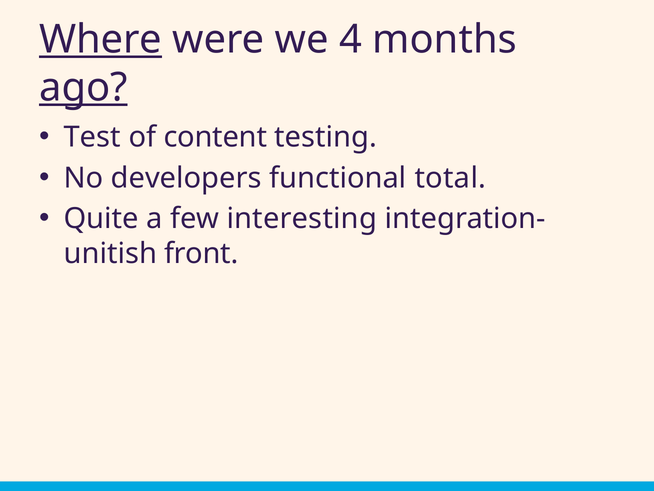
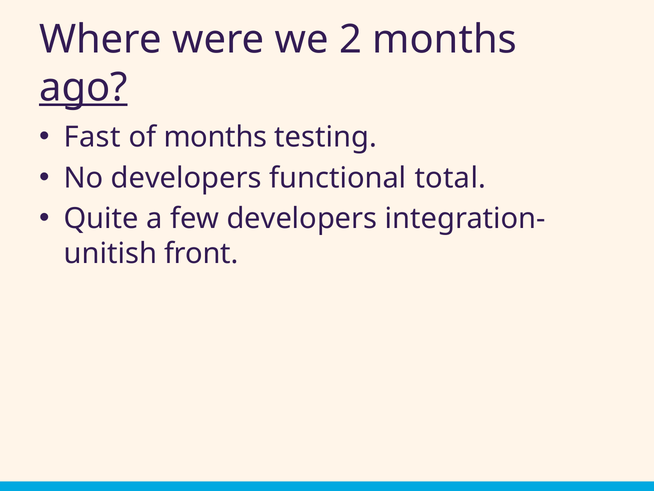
Where underline: present -> none (101, 39)
4: 4 -> 2 (351, 39)
Test: Test -> Fast (92, 137)
of content: content -> months (215, 137)
few interesting: interesting -> developers (302, 219)
